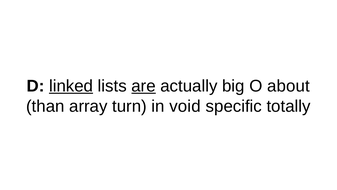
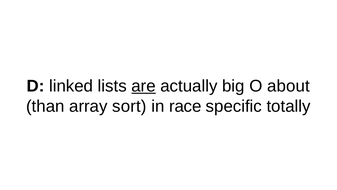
linked underline: present -> none (71, 86)
turn: turn -> sort (129, 106)
void: void -> race (185, 106)
